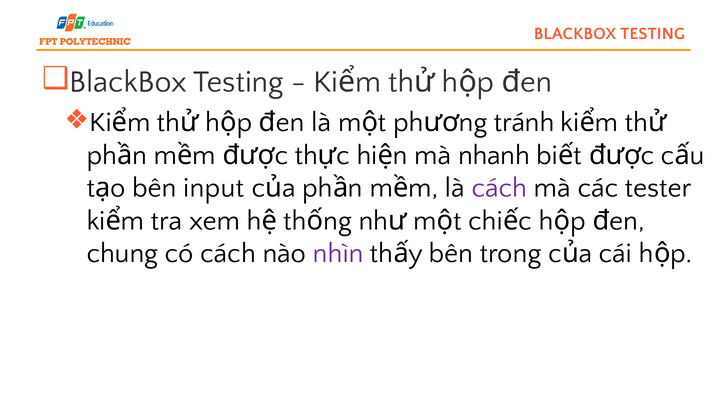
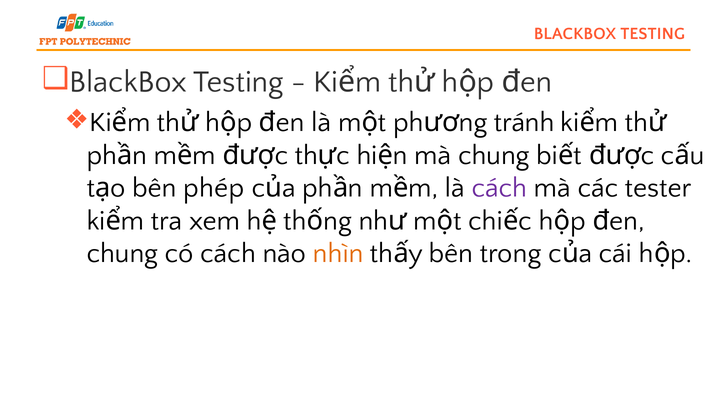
mà nhanh: nhanh -> chung (494, 155)
input: input -> phép (214, 188)
nhìn colour: purple -> orange (338, 253)
